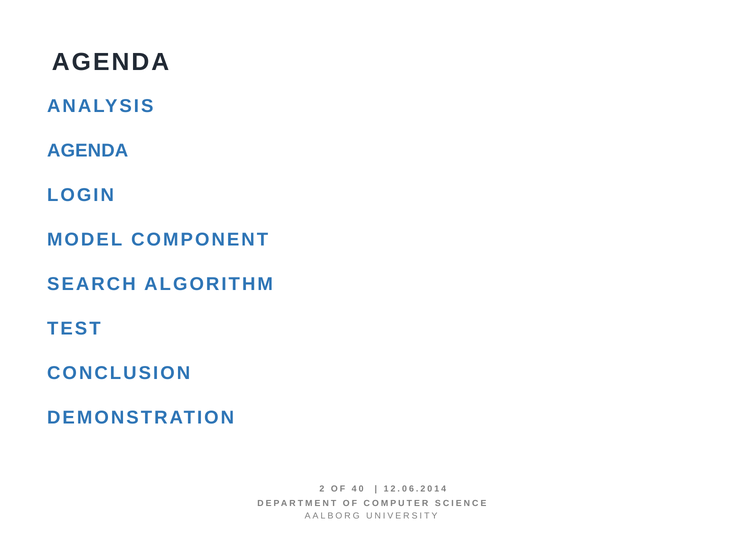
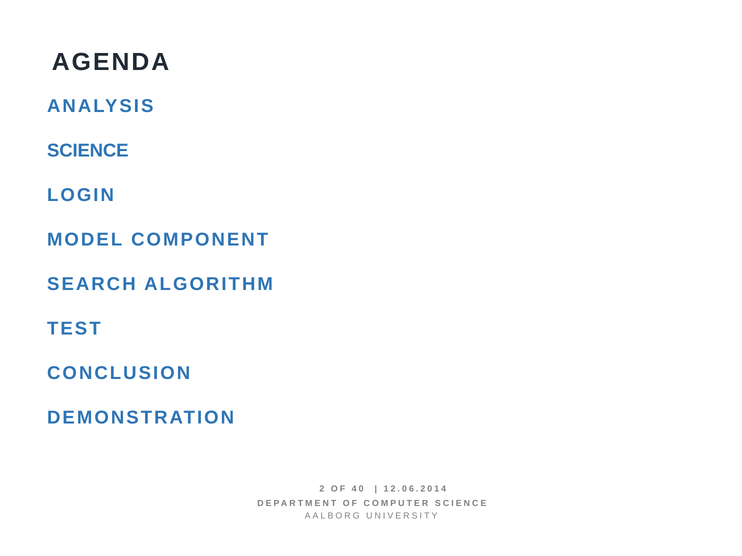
AGENDA: AGENDA -> SCIENCE (88, 151)
